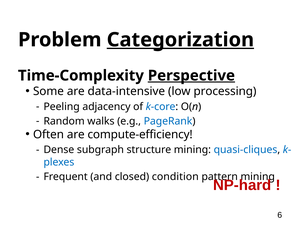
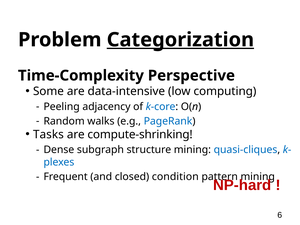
Perspective underline: present -> none (191, 76)
processing: processing -> computing (225, 91)
Often: Often -> Tasks (48, 134)
compute-efficiency: compute-efficiency -> compute-shrinking (140, 134)
